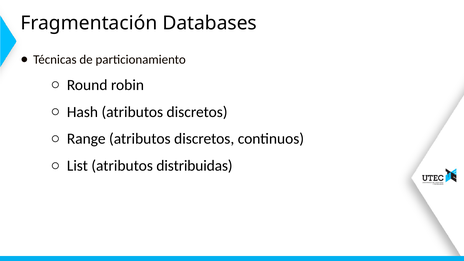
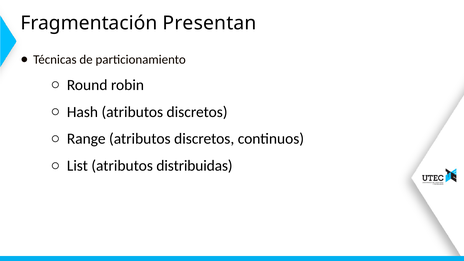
Databases: Databases -> Presentan (210, 23)
